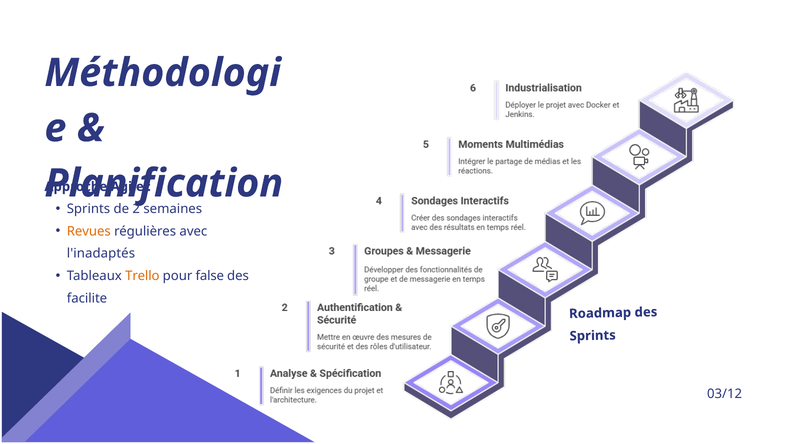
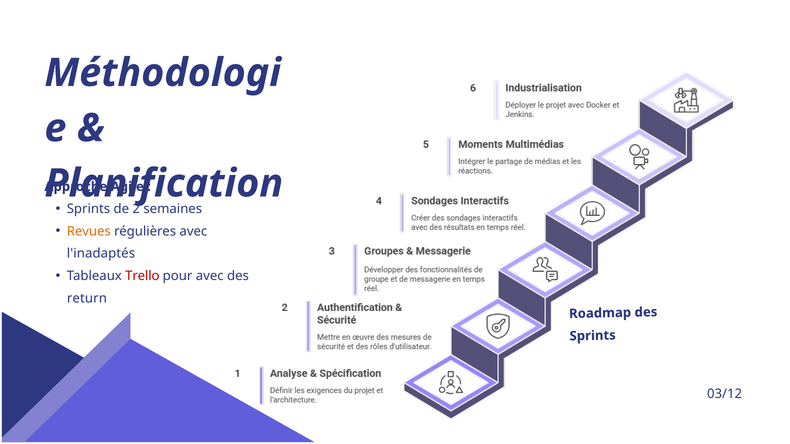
Trello colour: orange -> red (142, 276)
pour false: false -> avec (210, 276)
facilite: facilite -> return (87, 299)
